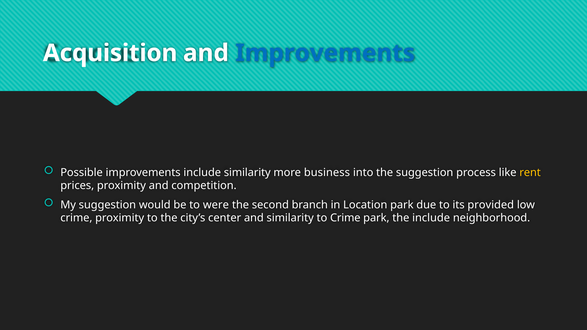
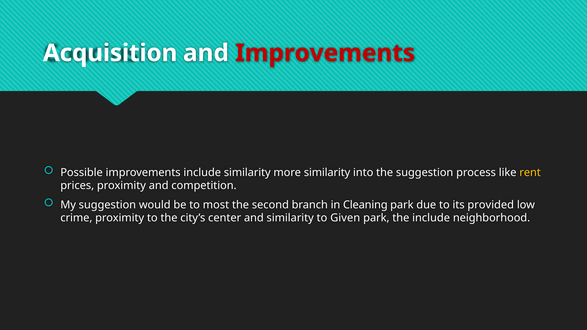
Improvements colour: blue -> red (325, 53)
more business: business -> similarity (327, 173)
were: were -> most (216, 205)
Location: Location -> Cleaning (365, 205)
to Crime: Crime -> Given (345, 218)
